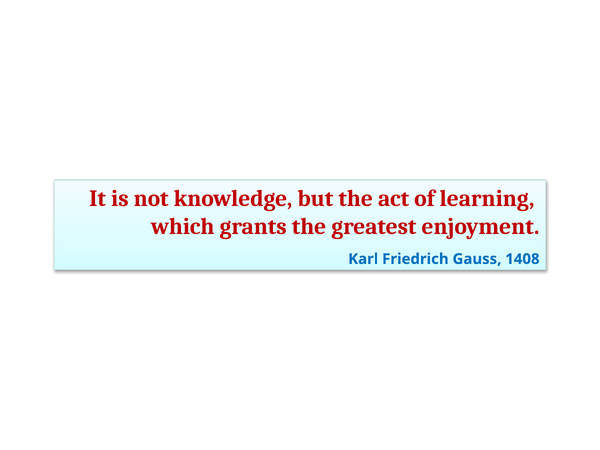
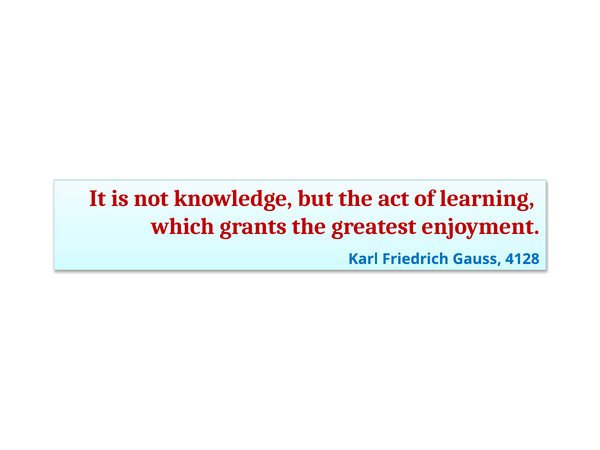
1408: 1408 -> 4128 (522, 259)
